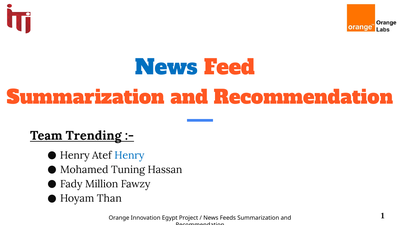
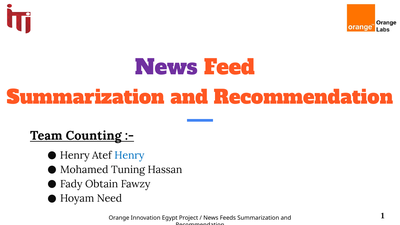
News colour: blue -> purple (166, 68)
Trending: Trending -> Counting (94, 136)
Million: Million -> Obtain (102, 184)
Than: Than -> Need (109, 198)
